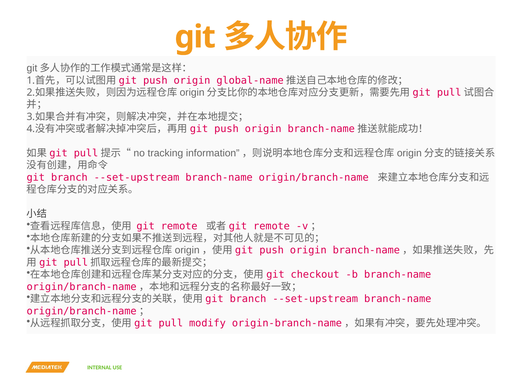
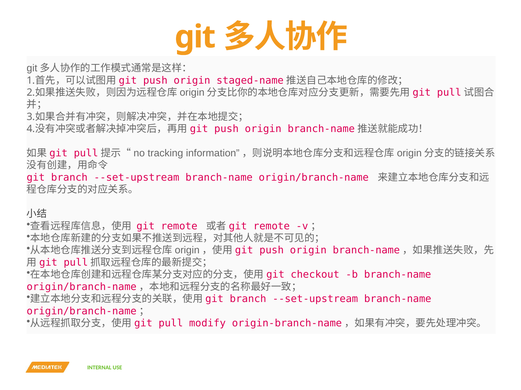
global-name: global-name -> staged-name (250, 80)
